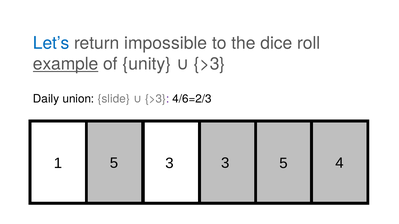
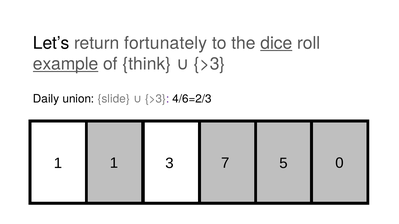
Let’s colour: blue -> black (51, 43)
impossible: impossible -> fortunately (166, 43)
dice underline: none -> present (276, 43)
unity: unity -> think (147, 64)
1 5: 5 -> 1 (114, 163)
3 3: 3 -> 7 (225, 163)
4: 4 -> 0 (340, 163)
